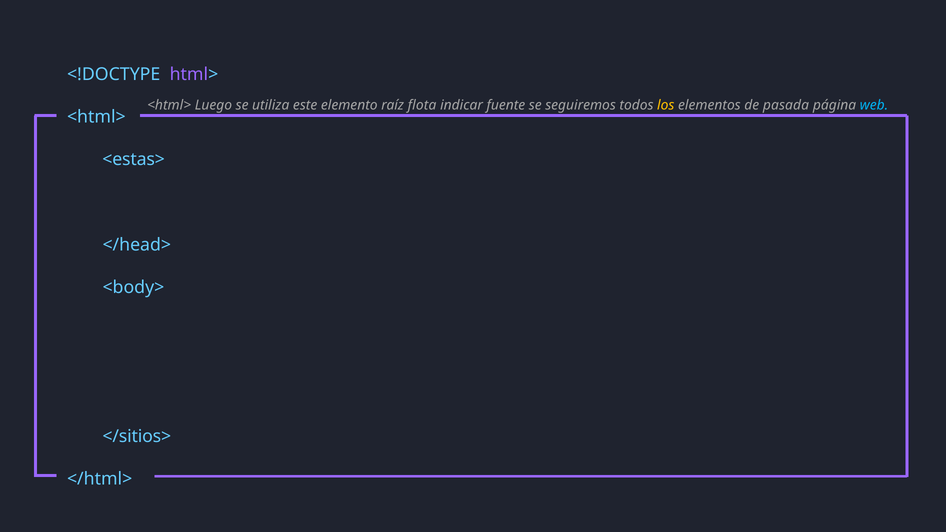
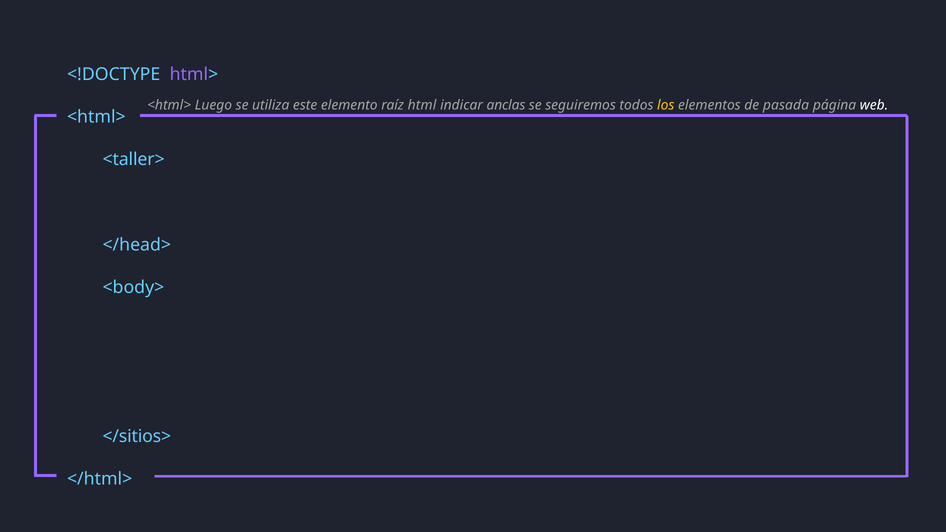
flota: flota -> html (422, 105)
fuente: fuente -> anclas (506, 105)
web colour: light blue -> white (874, 105)
<estas>: <estas> -> <taller> (134, 160)
